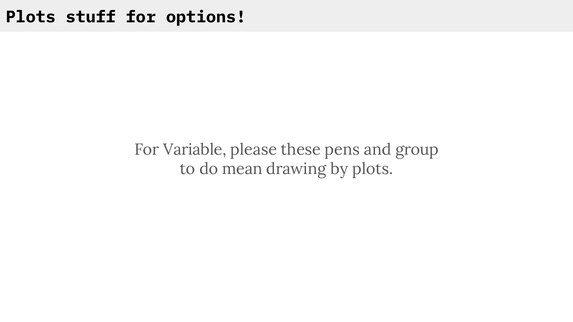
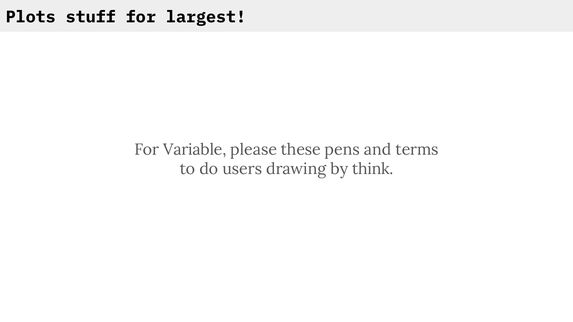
options: options -> largest (206, 17)
group: group -> terms (417, 150)
mean: mean -> users (242, 169)
by plots: plots -> think (373, 169)
